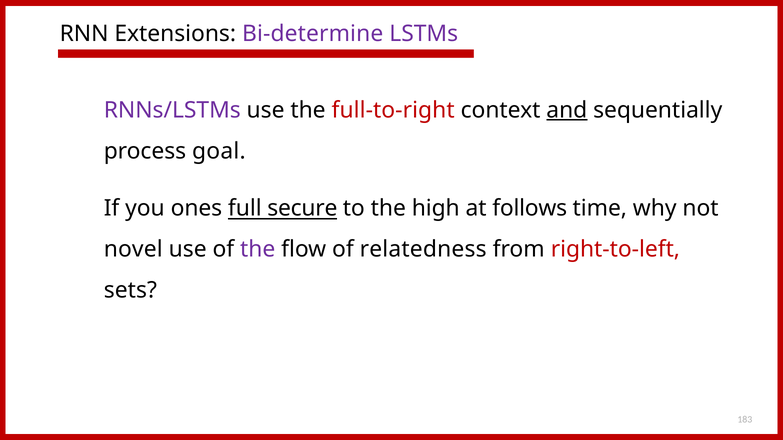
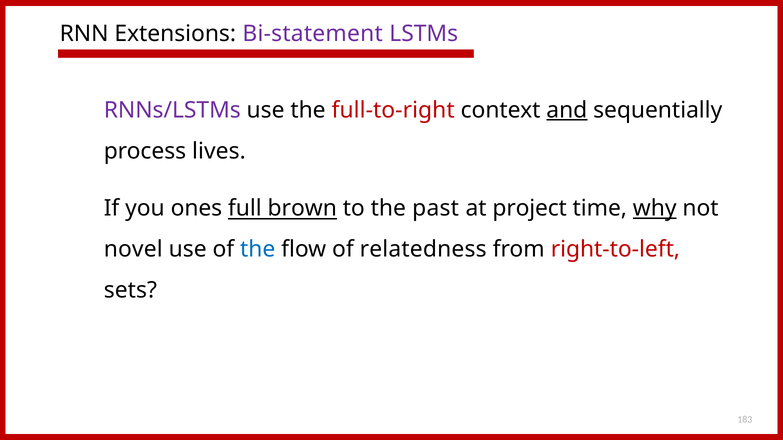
Bi-determine: Bi-determine -> Bi-statement (313, 34)
goal: goal -> lives (219, 151)
secure: secure -> brown (302, 208)
high: high -> past (436, 208)
follows: follows -> project (530, 208)
why underline: none -> present (655, 208)
the colour: purple -> blue (258, 250)
